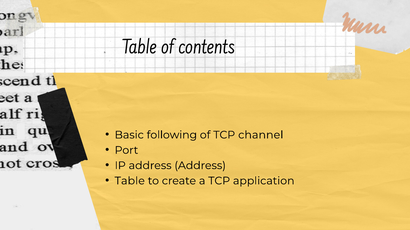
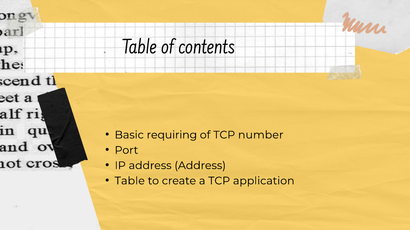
following: following -> requiring (172, 135)
channel: channel -> number (261, 135)
